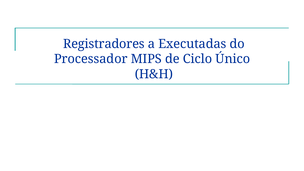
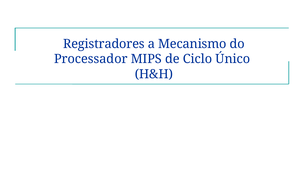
Executadas: Executadas -> Mecanismo (192, 44)
